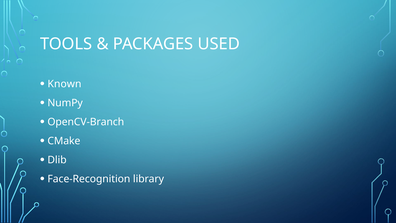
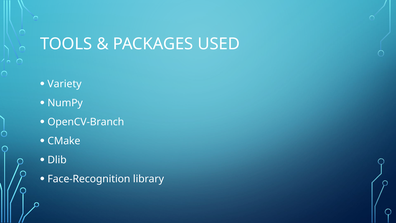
Known: Known -> Variety (65, 84)
